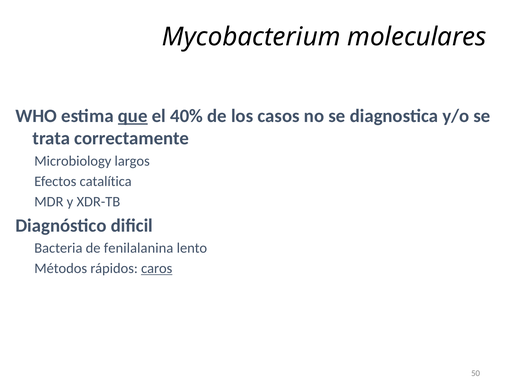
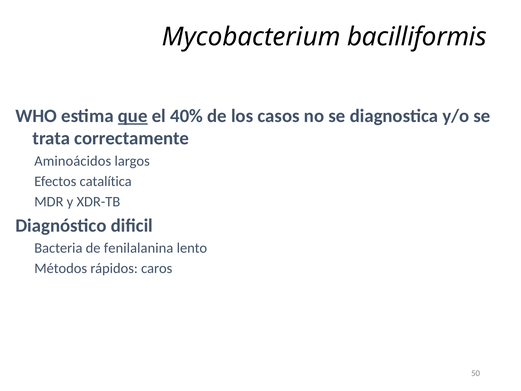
moleculares: moleculares -> bacilliformis (417, 37)
Microbiology: Microbiology -> Aminoácidos (73, 161)
caros underline: present -> none (157, 268)
